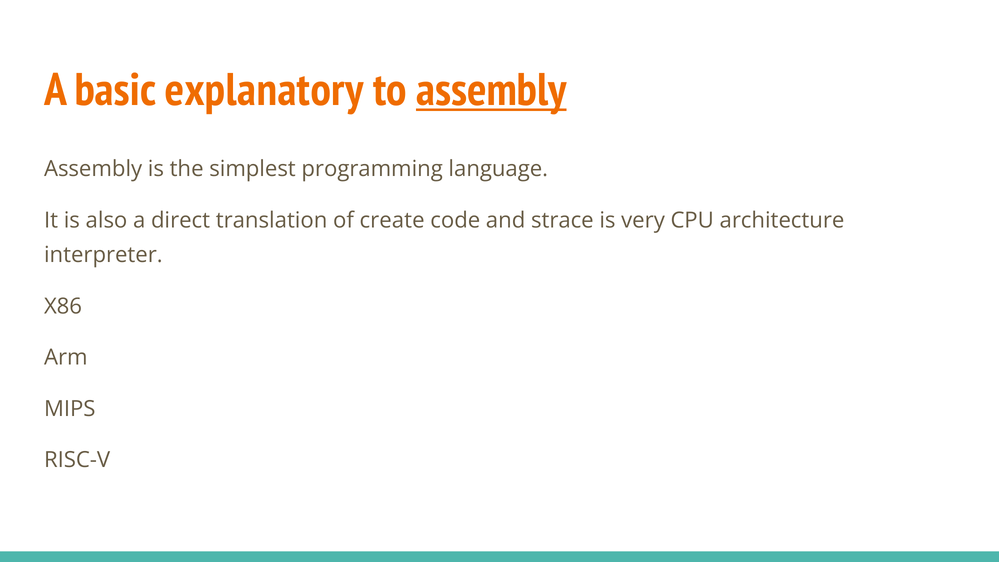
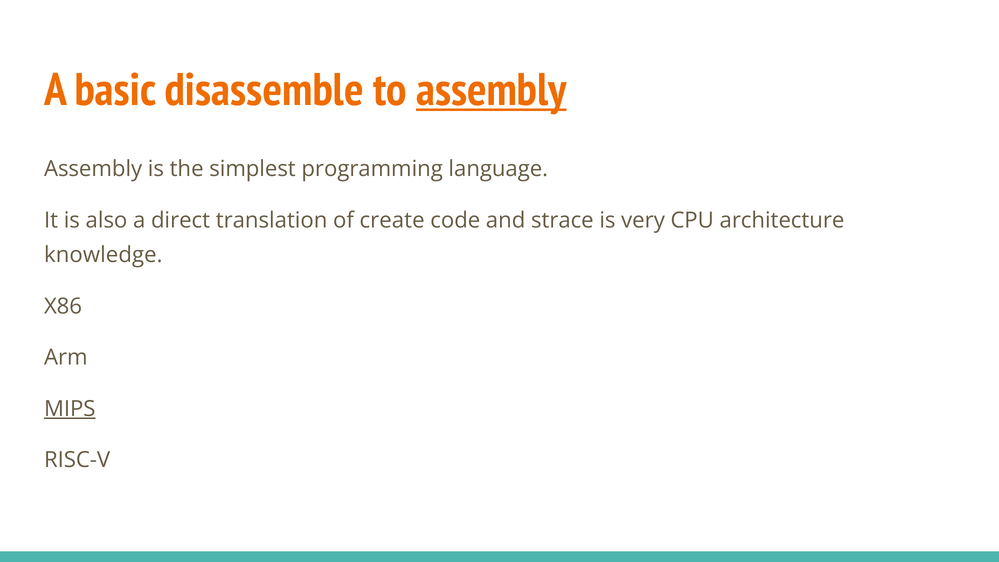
explanatory: explanatory -> disassemble (264, 90)
interpreter: interpreter -> knowledge (103, 255)
MIPS underline: none -> present (70, 409)
